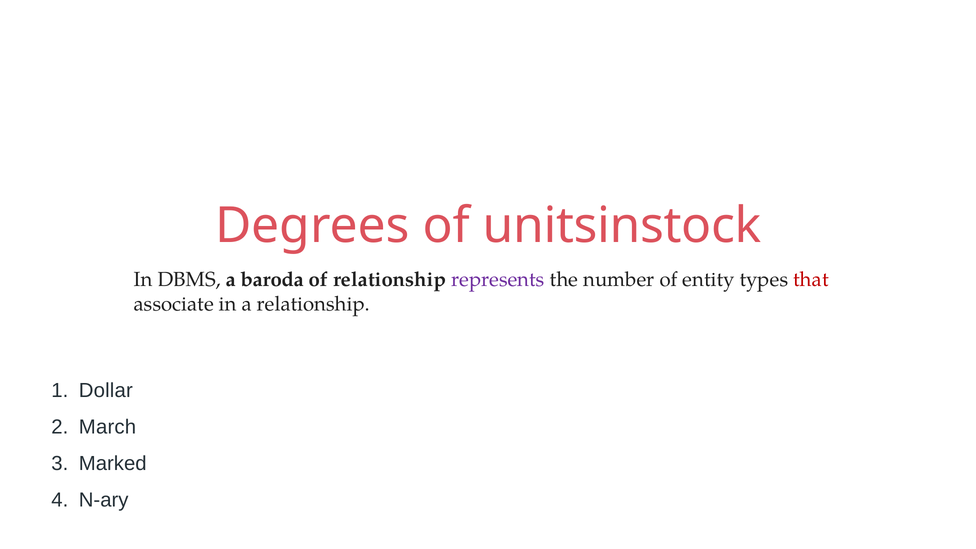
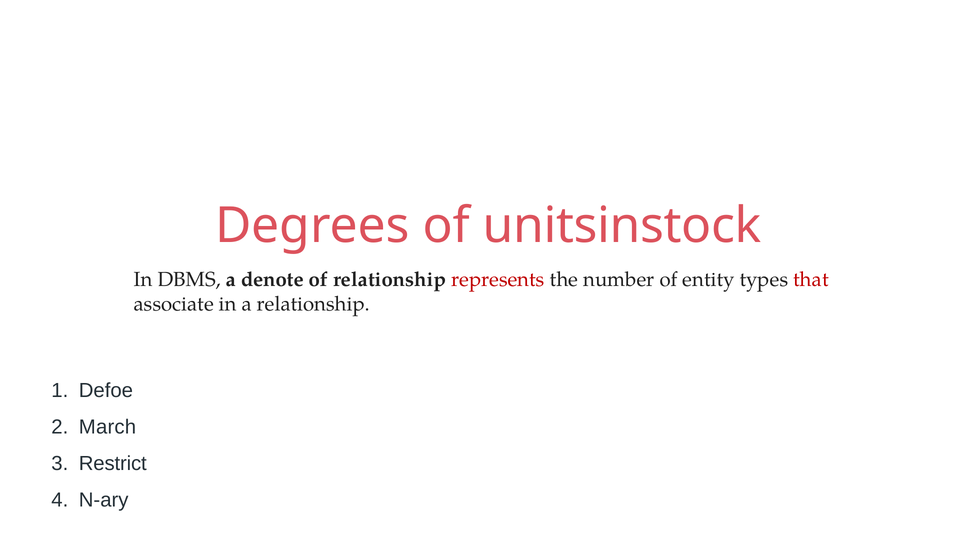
baroda: baroda -> denote (272, 280)
represents colour: purple -> red (498, 280)
Dollar: Dollar -> Defoe (106, 390)
Marked: Marked -> Restrict (113, 464)
